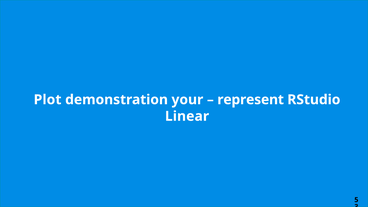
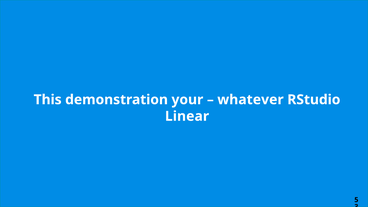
Plot: Plot -> This (48, 100)
represent: represent -> whatever (250, 100)
